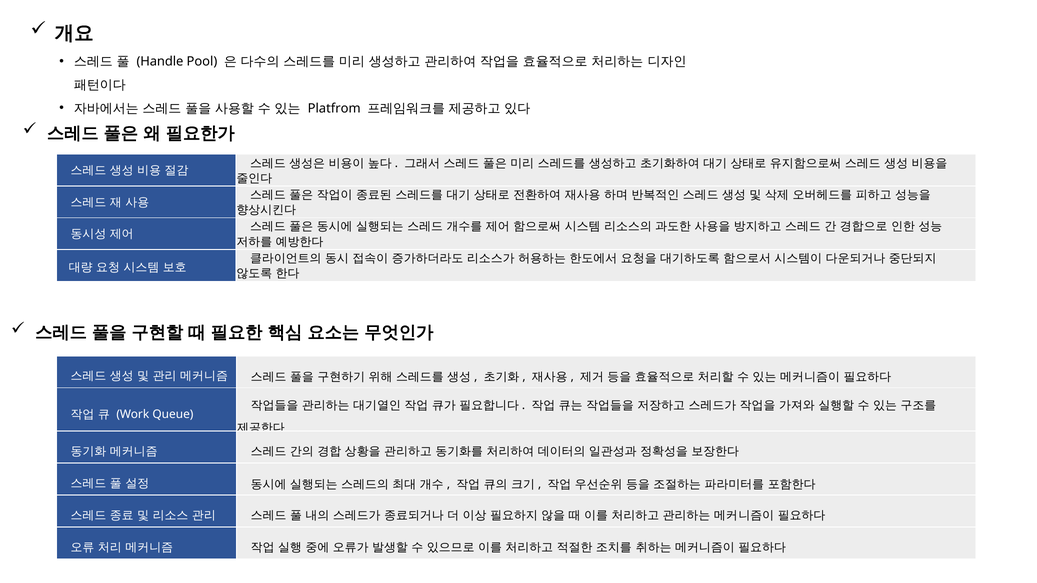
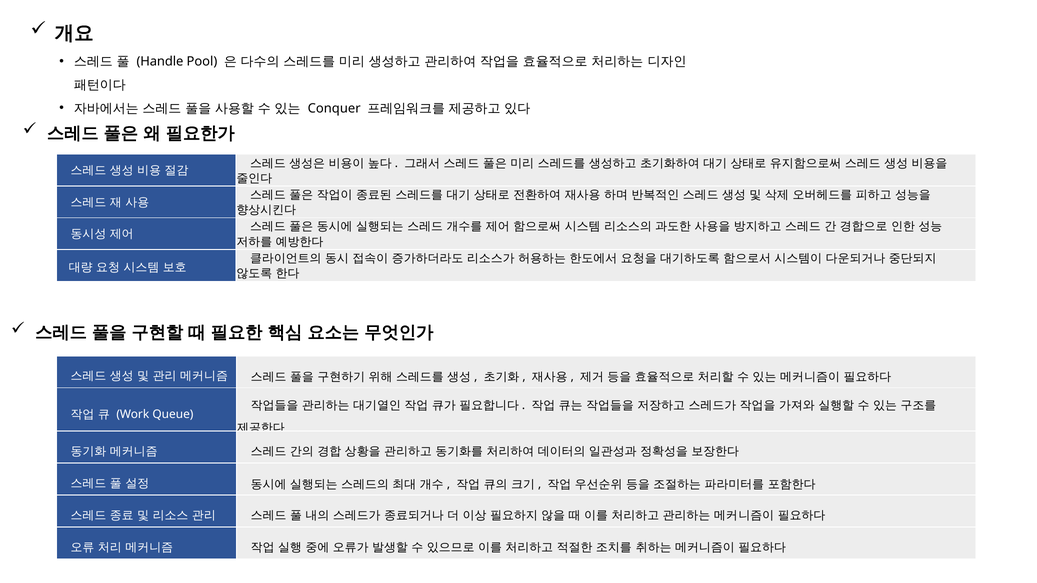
Platfrom: Platfrom -> Conquer (334, 108)
